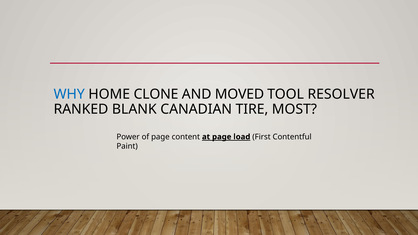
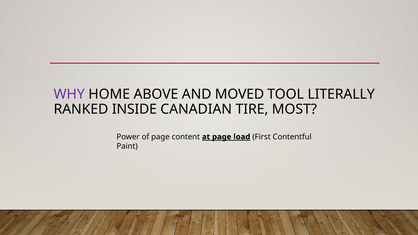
WHY colour: blue -> purple (69, 94)
CLONE: CLONE -> ABOVE (156, 94)
RESOLVER: RESOLVER -> LITERALLY (341, 94)
BLANK: BLANK -> INSIDE (134, 109)
